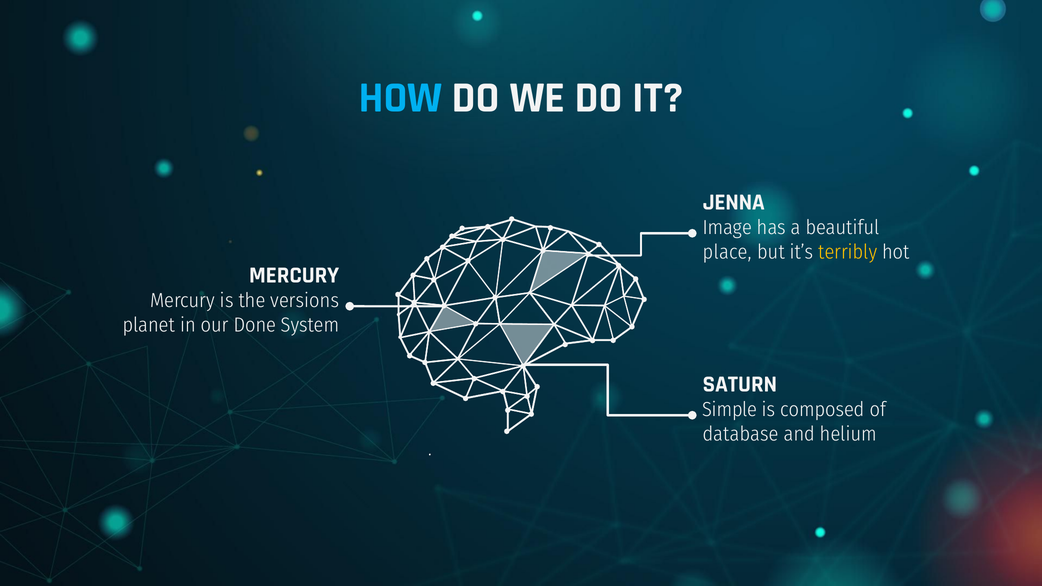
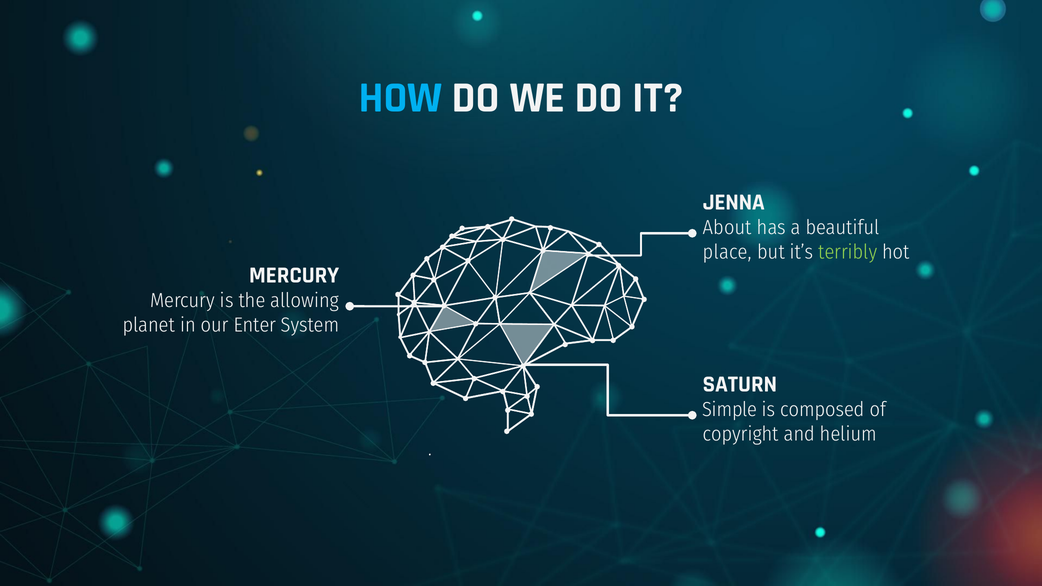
Image: Image -> About (727, 228)
terribly colour: yellow -> light green (848, 252)
versions: versions -> allowing (305, 301)
Done: Done -> Enter (255, 325)
database: database -> copyright (741, 434)
